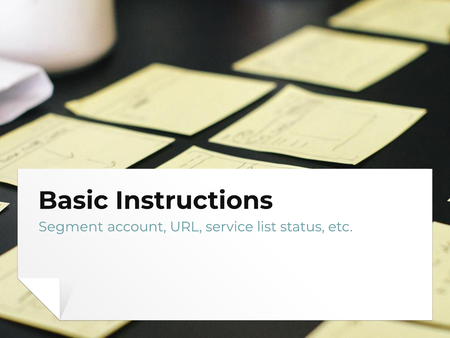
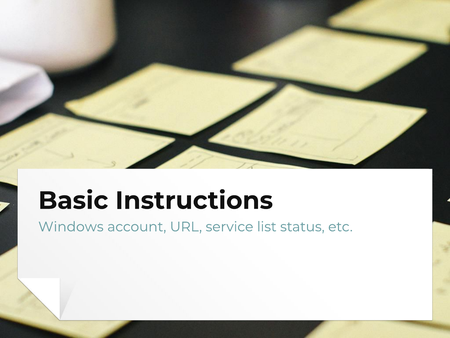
Segment: Segment -> Windows (71, 226)
